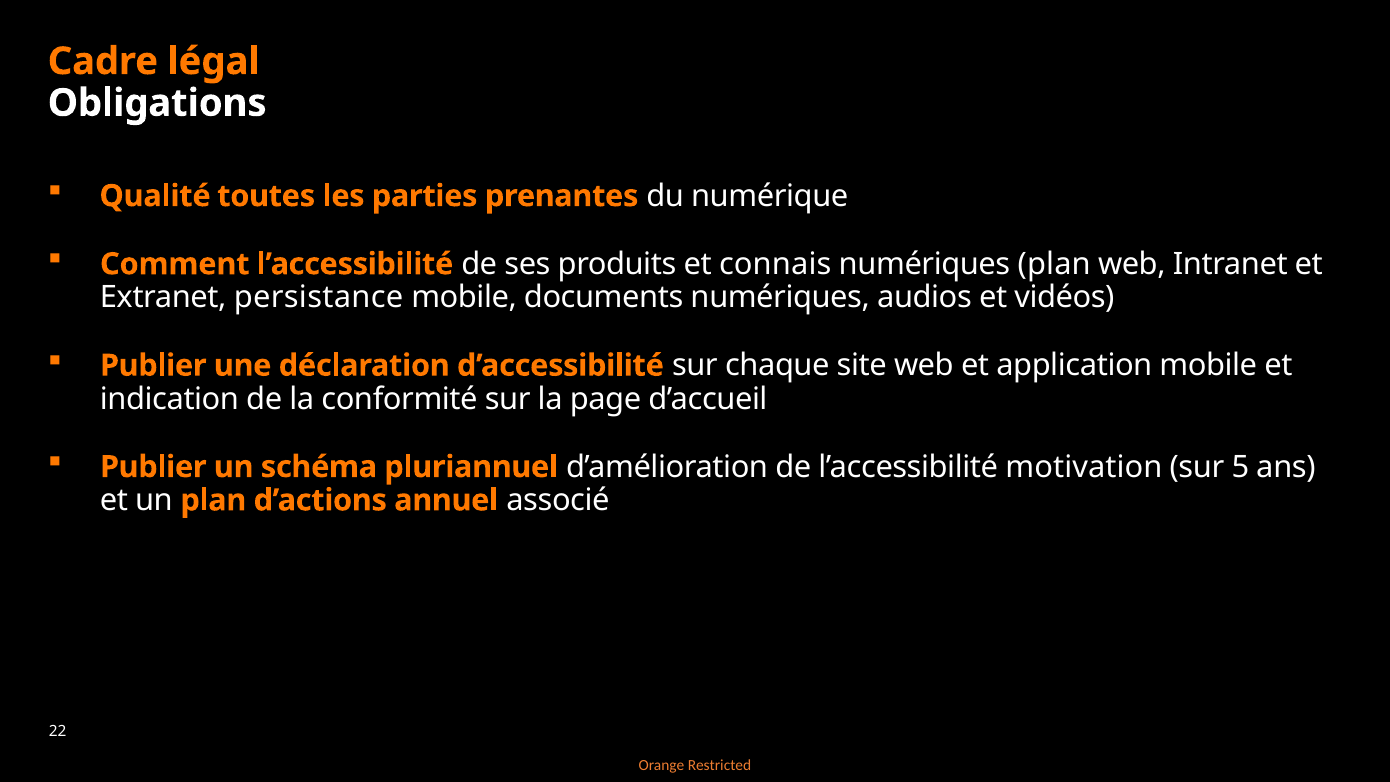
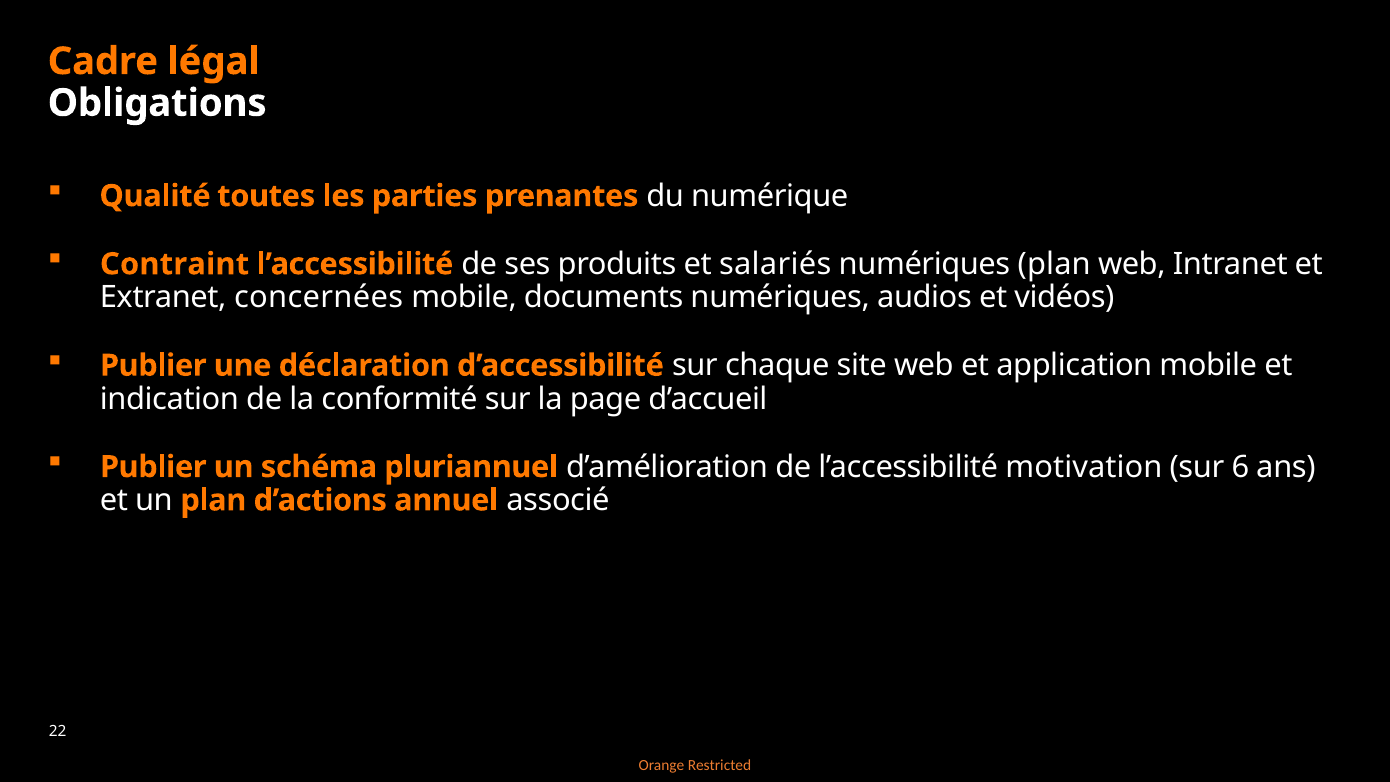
Comment: Comment -> Contraint (175, 264)
connais: connais -> salariés (775, 264)
persistance: persistance -> concernées (319, 297)
5: 5 -> 6 (1240, 467)
